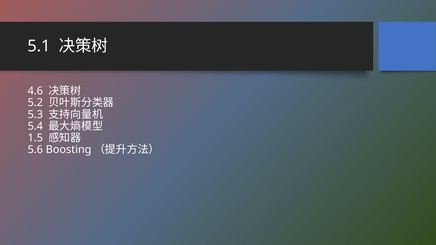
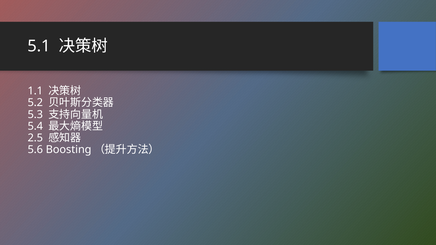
4.6: 4.6 -> 1.1 (35, 91)
1.5: 1.5 -> 2.5 (35, 138)
